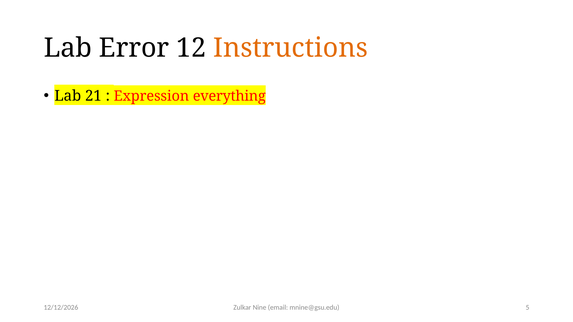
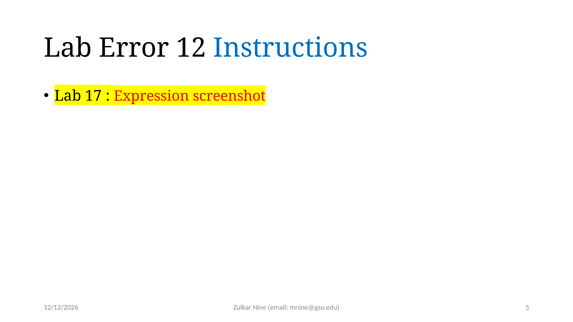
Instructions colour: orange -> blue (291, 48)
21: 21 -> 17 (93, 96)
everything: everything -> screenshot (229, 96)
